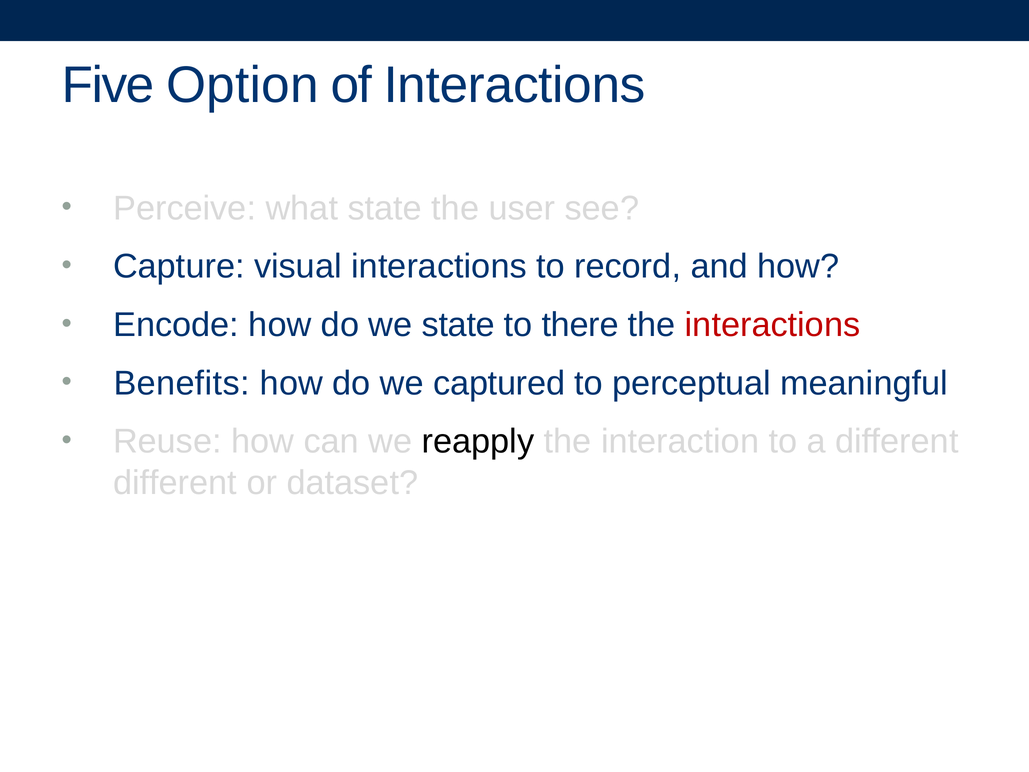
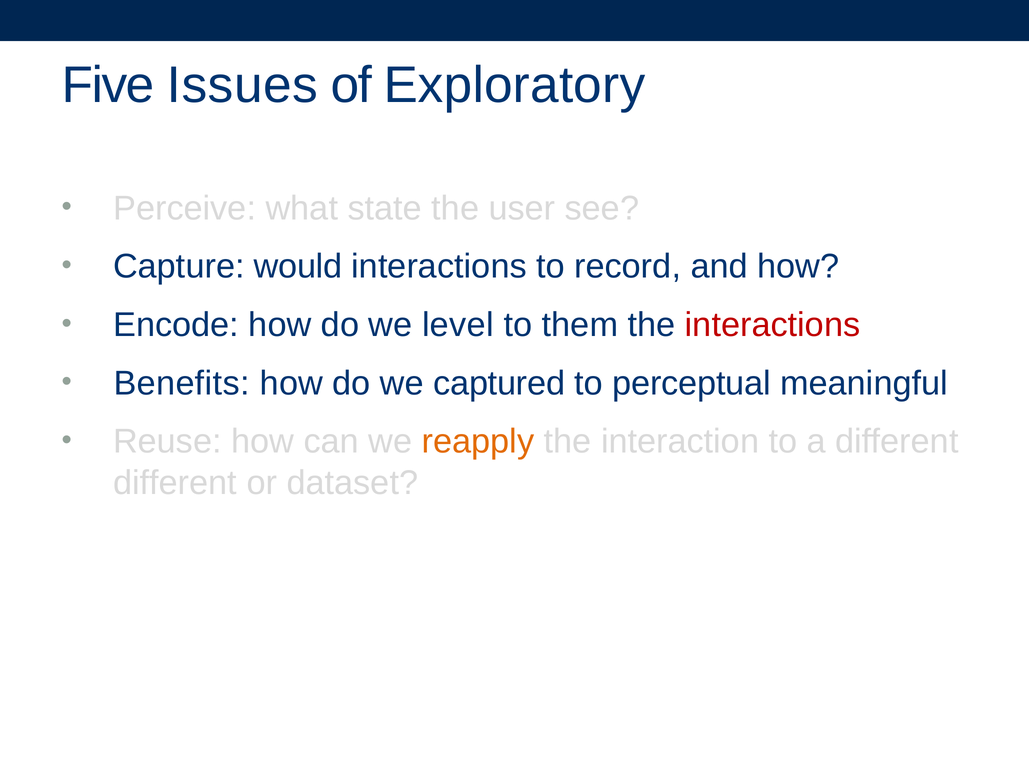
Option: Option -> Issues (242, 85)
of Interactions: Interactions -> Exploratory (514, 85)
visual: visual -> would (298, 267)
we state: state -> level (458, 325)
there: there -> them (580, 325)
reapply colour: black -> orange (478, 441)
